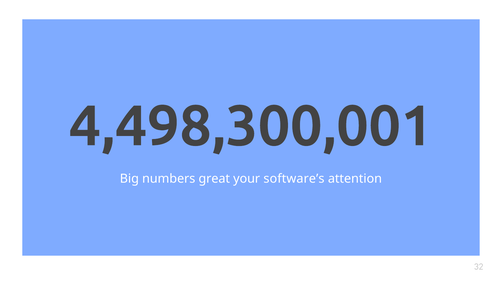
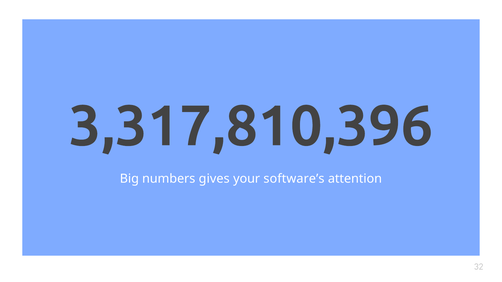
4,498,300,001: 4,498,300,001 -> 3,317,810,396 (251, 127)
great: great -> gives (214, 179)
